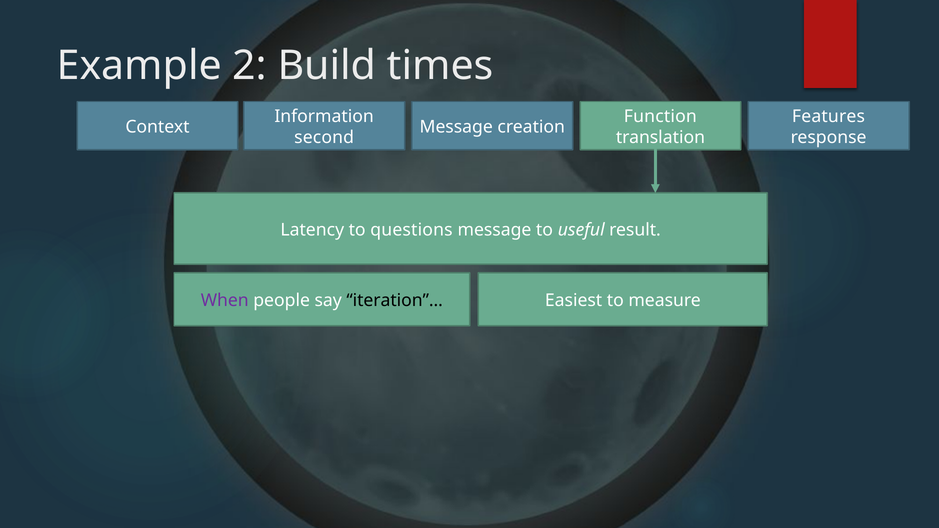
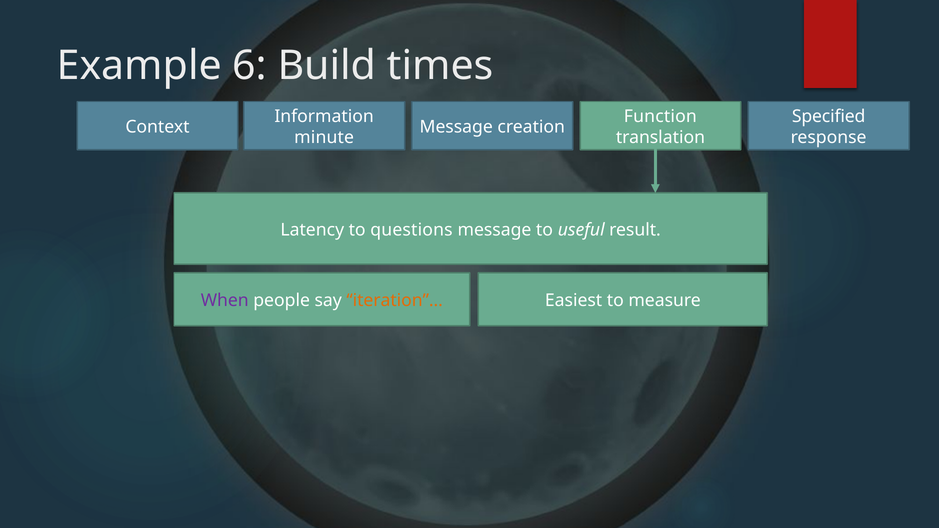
2: 2 -> 6 (250, 66)
Features: Features -> Specified (829, 116)
second: second -> minute (324, 137)
iteration”… colour: black -> orange (395, 301)
